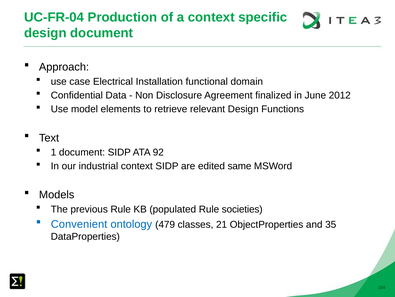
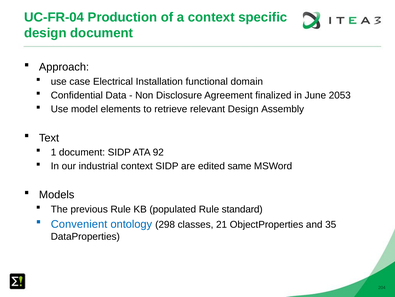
2012: 2012 -> 2053 (340, 95)
Functions: Functions -> Assembly (283, 109)
societies: societies -> standard (242, 209)
479: 479 -> 298 (165, 224)
